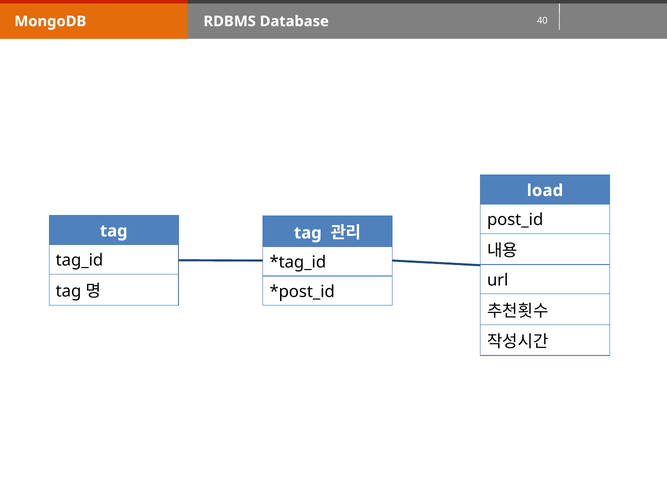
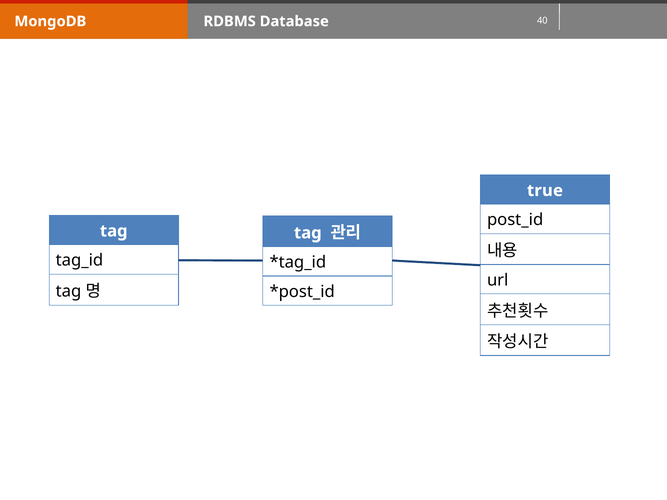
load: load -> true (545, 191)
